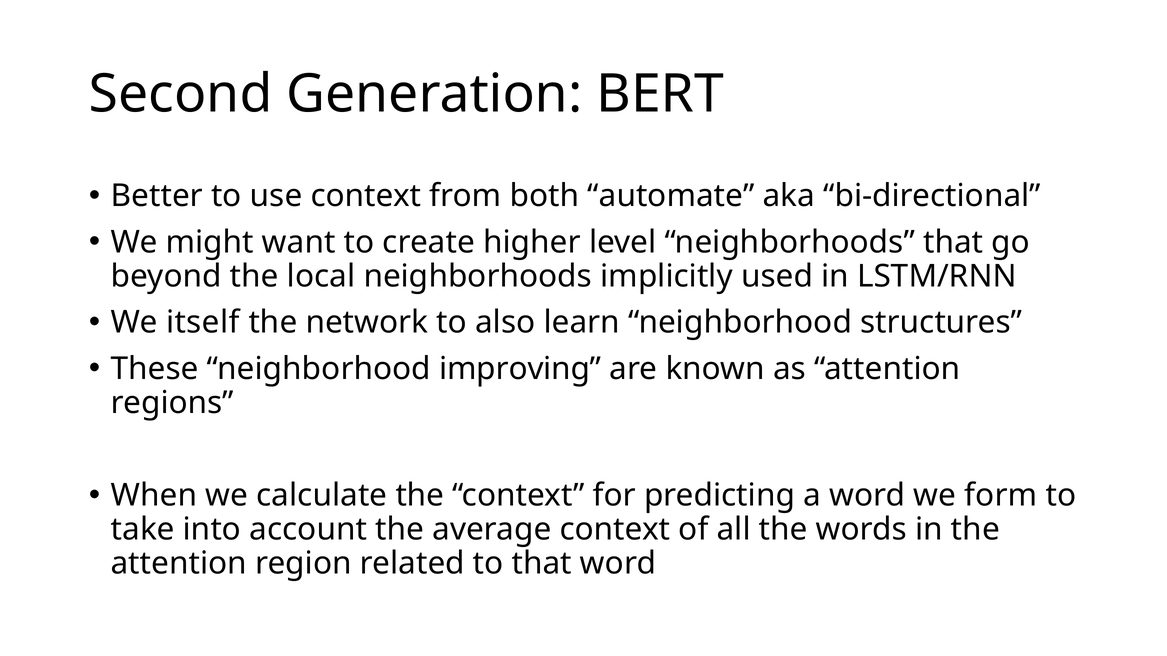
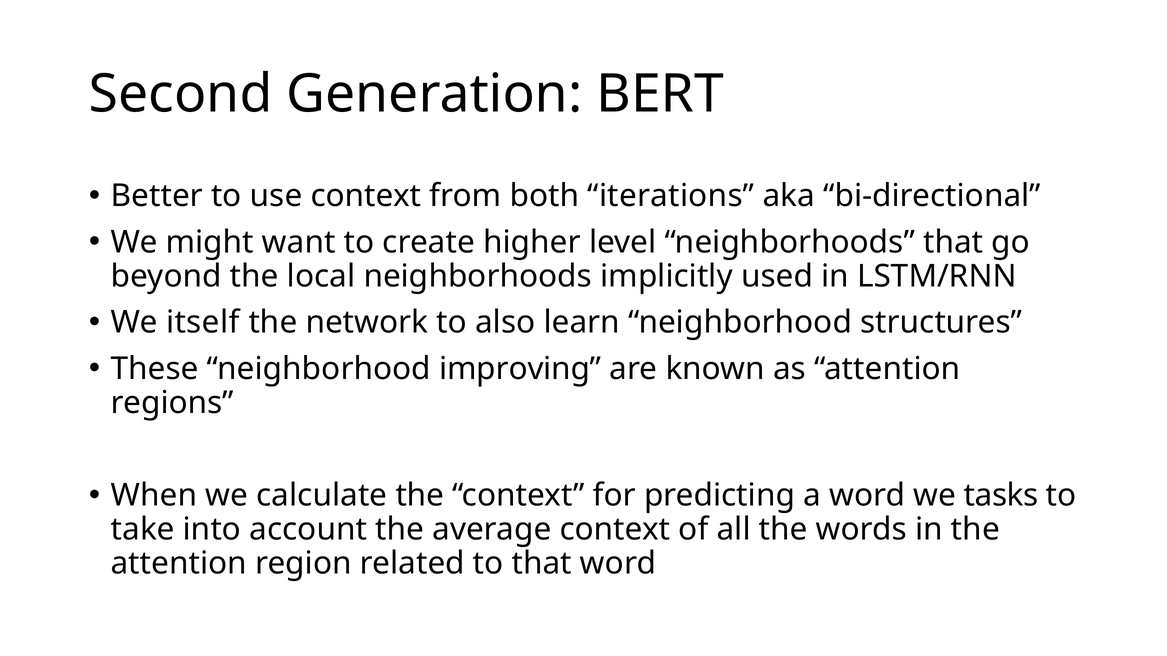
automate: automate -> iterations (671, 196)
form: form -> tasks (1001, 496)
